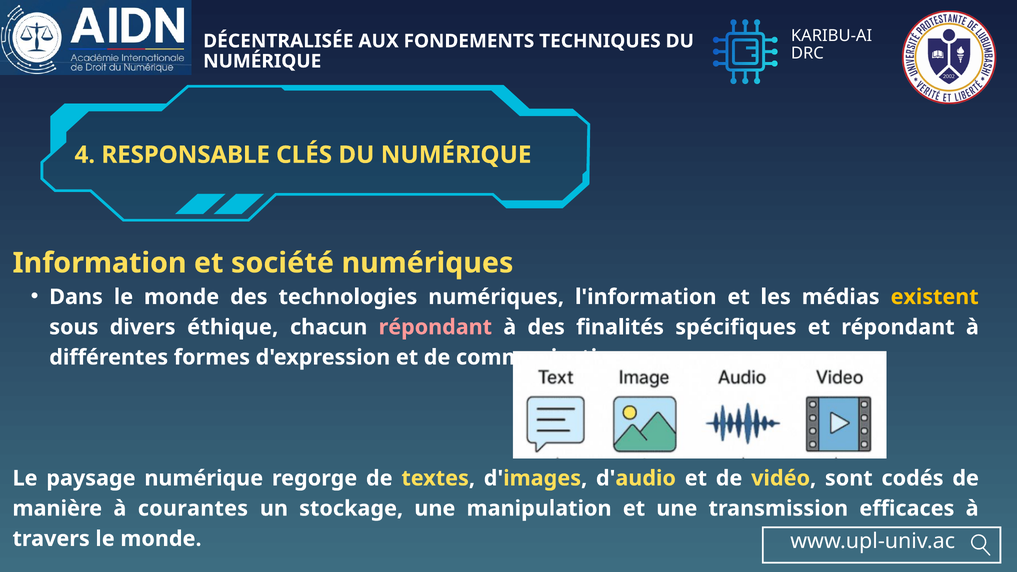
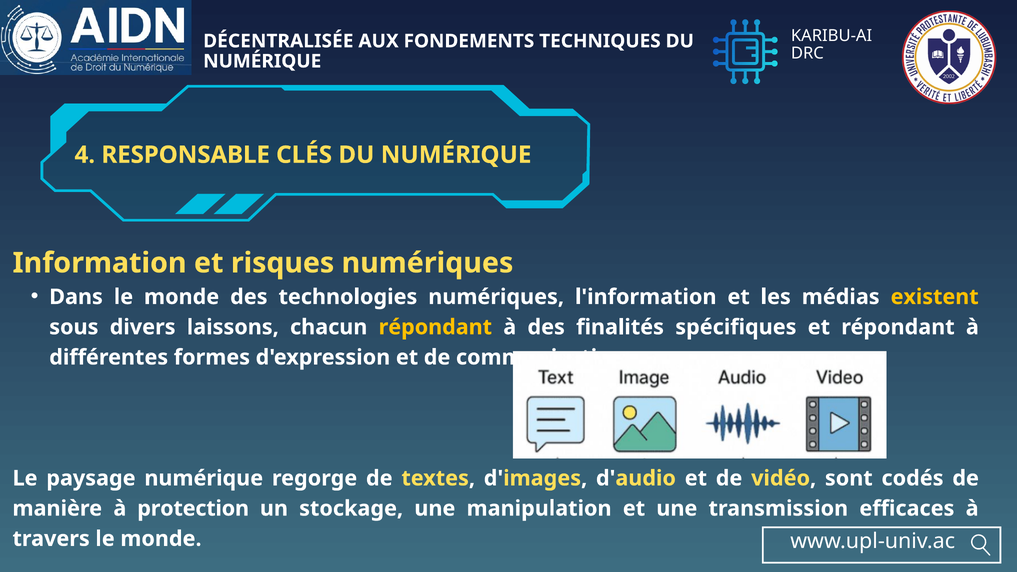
société: société -> risques (283, 263)
éthique: éthique -> laissons (233, 327)
répondant colour: pink -> yellow (435, 327)
courantes: courantes -> protection (193, 509)
